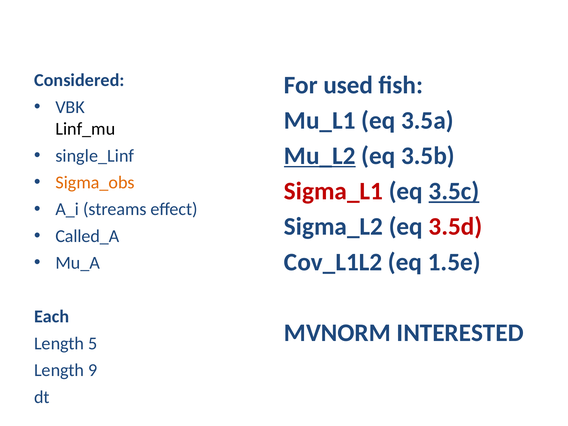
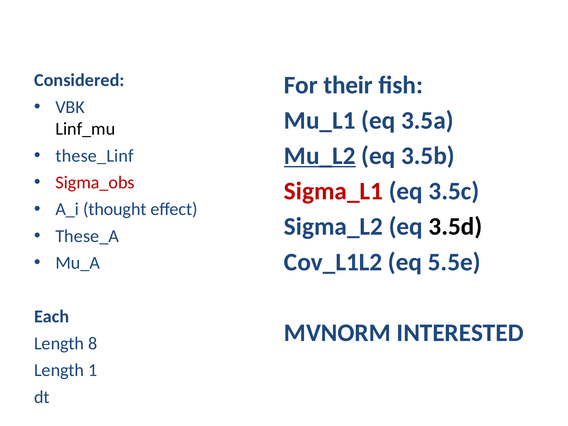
used: used -> their (348, 85)
single_Linf: single_Linf -> these_Linf (95, 156)
Sigma_obs colour: orange -> red (95, 183)
3.5c underline: present -> none (454, 191)
streams: streams -> thought (115, 209)
3.5d colour: red -> black (455, 227)
Called_A: Called_A -> These_A (87, 236)
1.5e: 1.5e -> 5.5e (454, 262)
5: 5 -> 8 (93, 343)
9: 9 -> 1 (93, 370)
